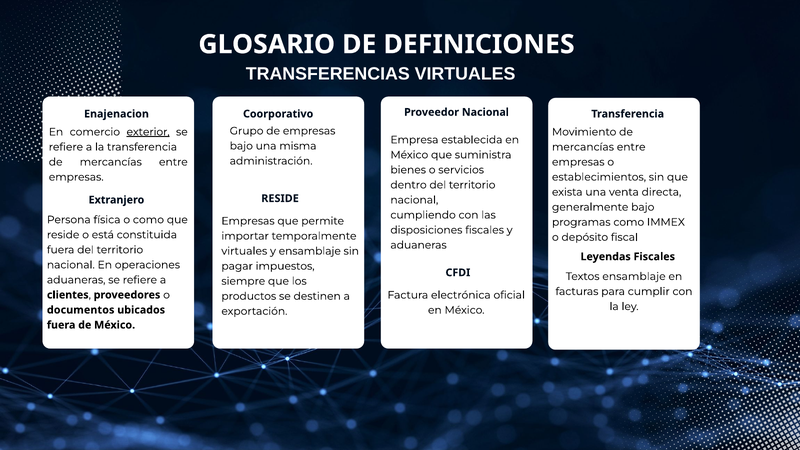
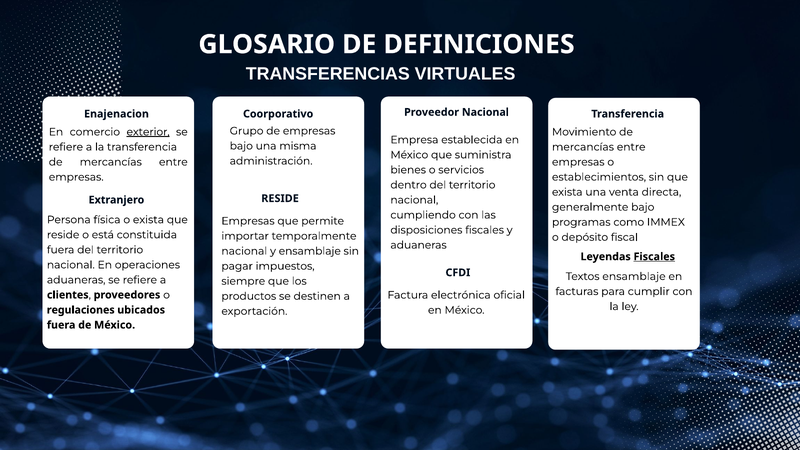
o como: como -> exista (148, 220)
virtuales: virtuales -> nacional (244, 251)
Fiscales underline: none -> present (654, 257)
documentos: documentos -> regulaciones (81, 310)
